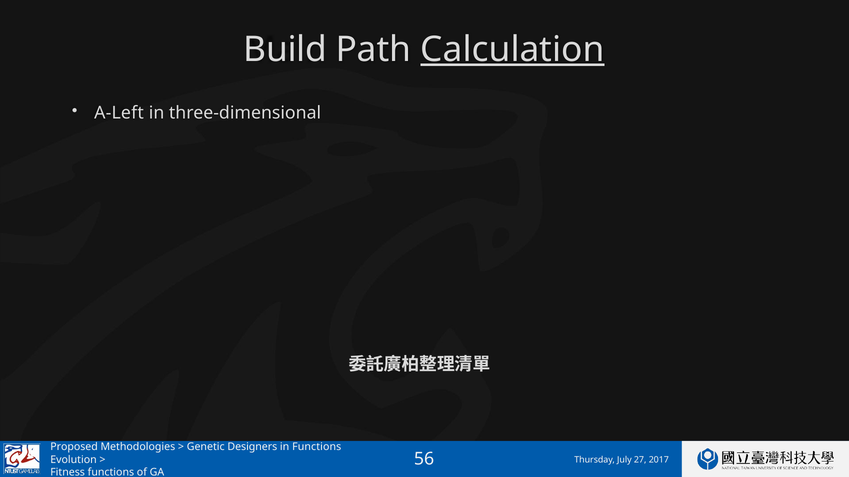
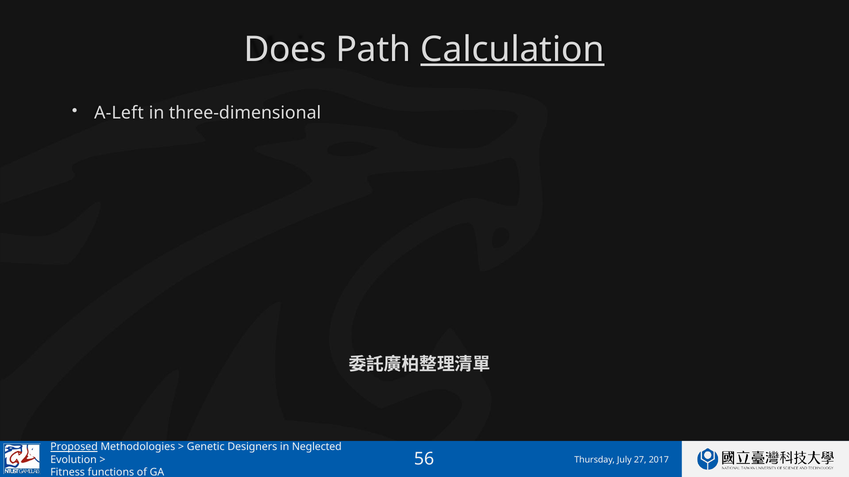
Build: Build -> Does (285, 50)
Proposed underline: none -> present (74, 448)
in Functions: Functions -> Neglected (317, 448)
